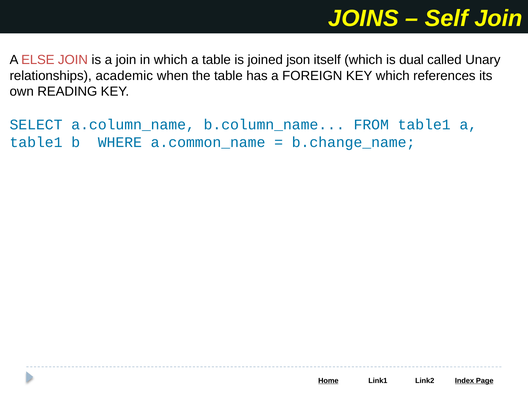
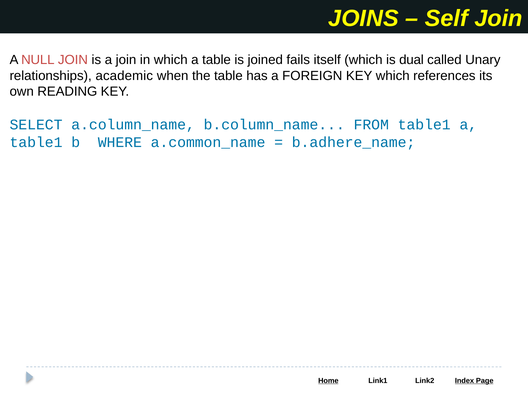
ELSE: ELSE -> NULL (38, 60)
json: json -> fails (298, 60)
b.change_name: b.change_name -> b.adhere_name (354, 142)
